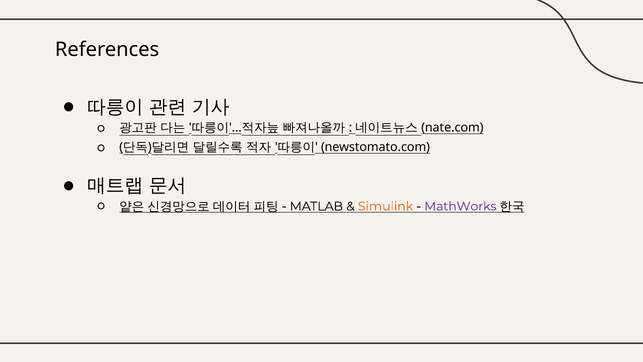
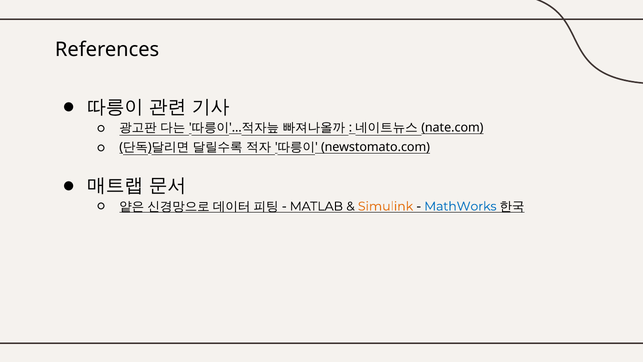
MathWorks colour: purple -> blue (460, 206)
